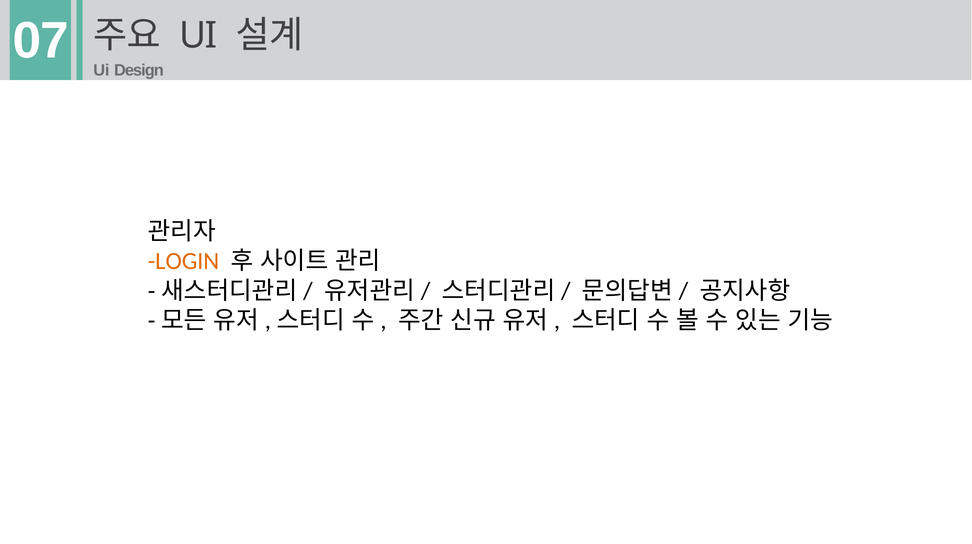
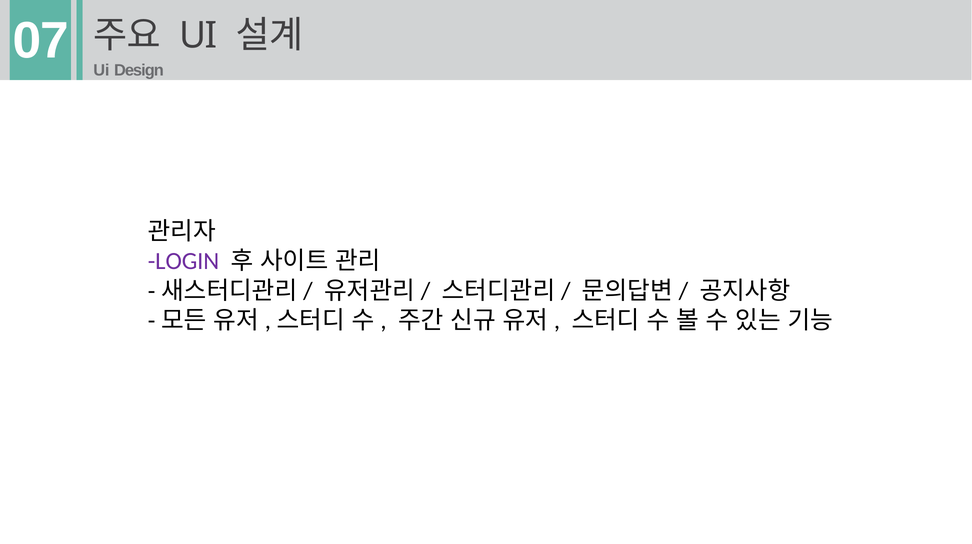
LOGIN colour: orange -> purple (184, 261)
